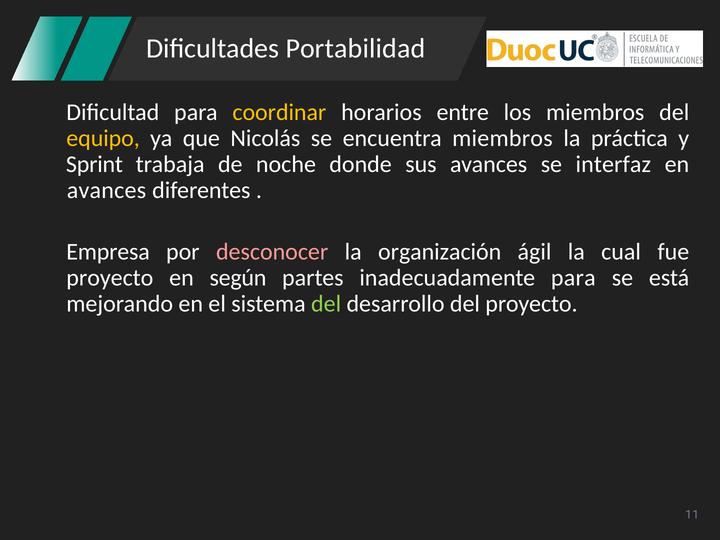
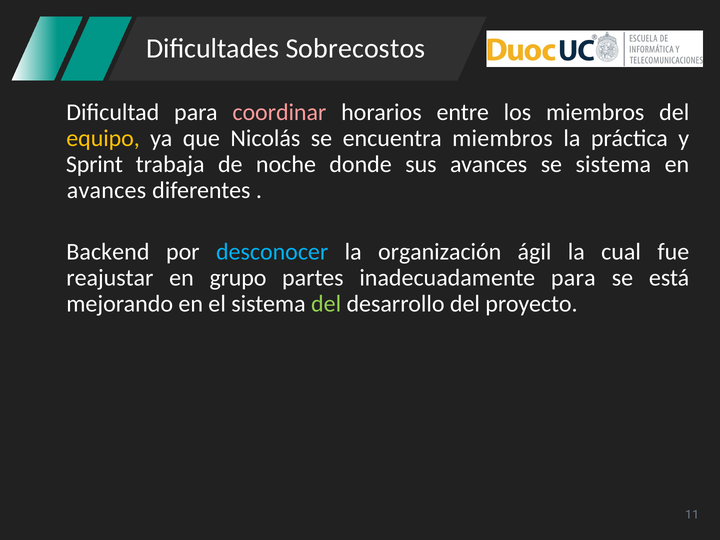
Portabilidad: Portabilidad -> Sobrecostos (355, 49)
coordinar colour: yellow -> pink (279, 112)
se interfaz: interfaz -> sistema (613, 164)
Empresa: Empresa -> Backend (108, 252)
desconocer colour: pink -> light blue (272, 252)
proyecto: proyecto -> reajustar (110, 278)
según: según -> grupo (238, 278)
